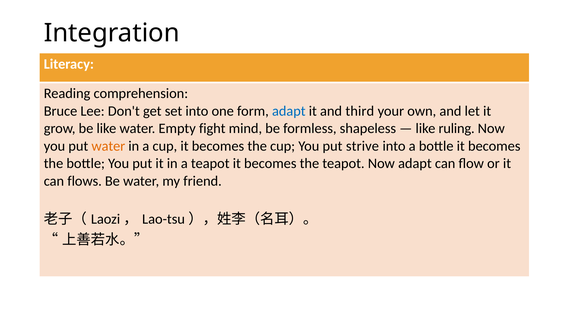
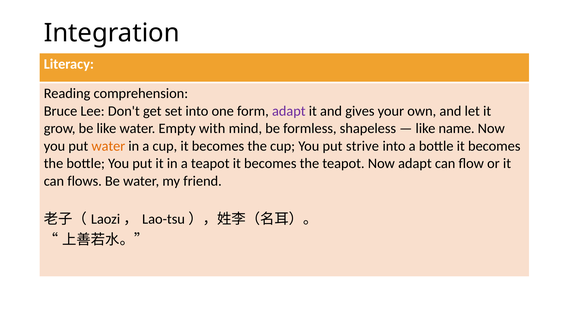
adapt colour: blue -> purple (289, 111)
third: third -> gives (360, 111)
fight: fight -> with (212, 128)
ruling: ruling -> name (457, 128)
